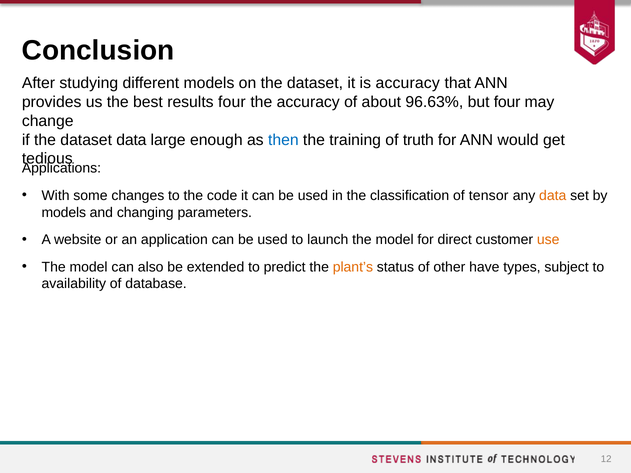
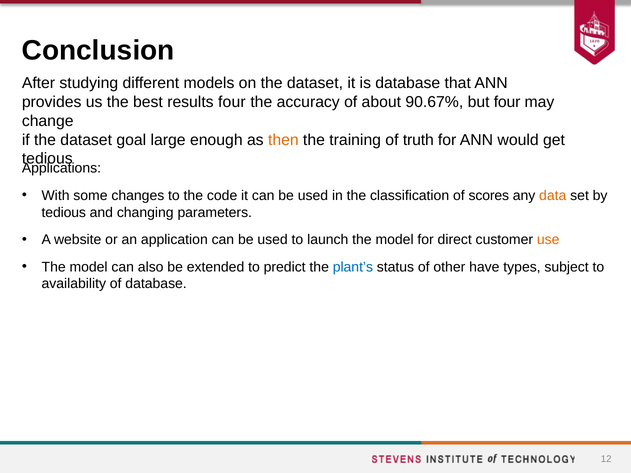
is accuracy: accuracy -> database (408, 83)
96.63%: 96.63% -> 90.67% (434, 102)
dataset data: data -> goal (131, 140)
then colour: blue -> orange (283, 140)
tensor: tensor -> scores (489, 196)
models: models -> tedious (64, 213)
plant’s colour: orange -> blue (353, 267)
